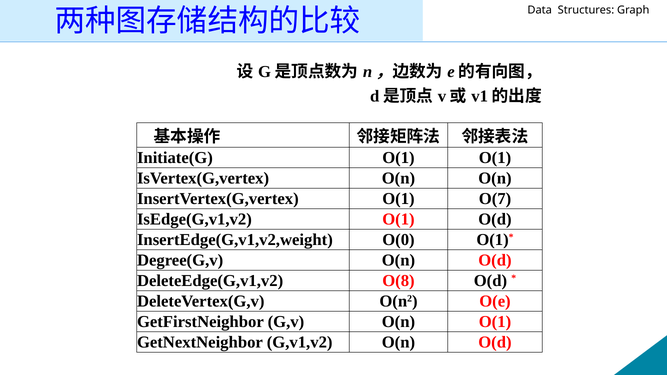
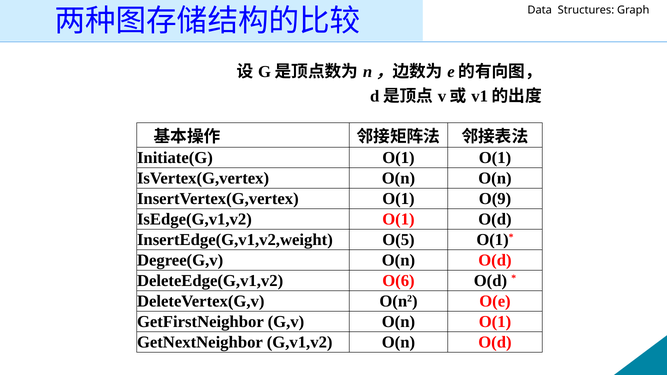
O(7: O(7 -> O(9 (495, 199)
O(0: O(0 -> O(5 (398, 240)
O(8: O(8 -> O(6 (398, 281)
